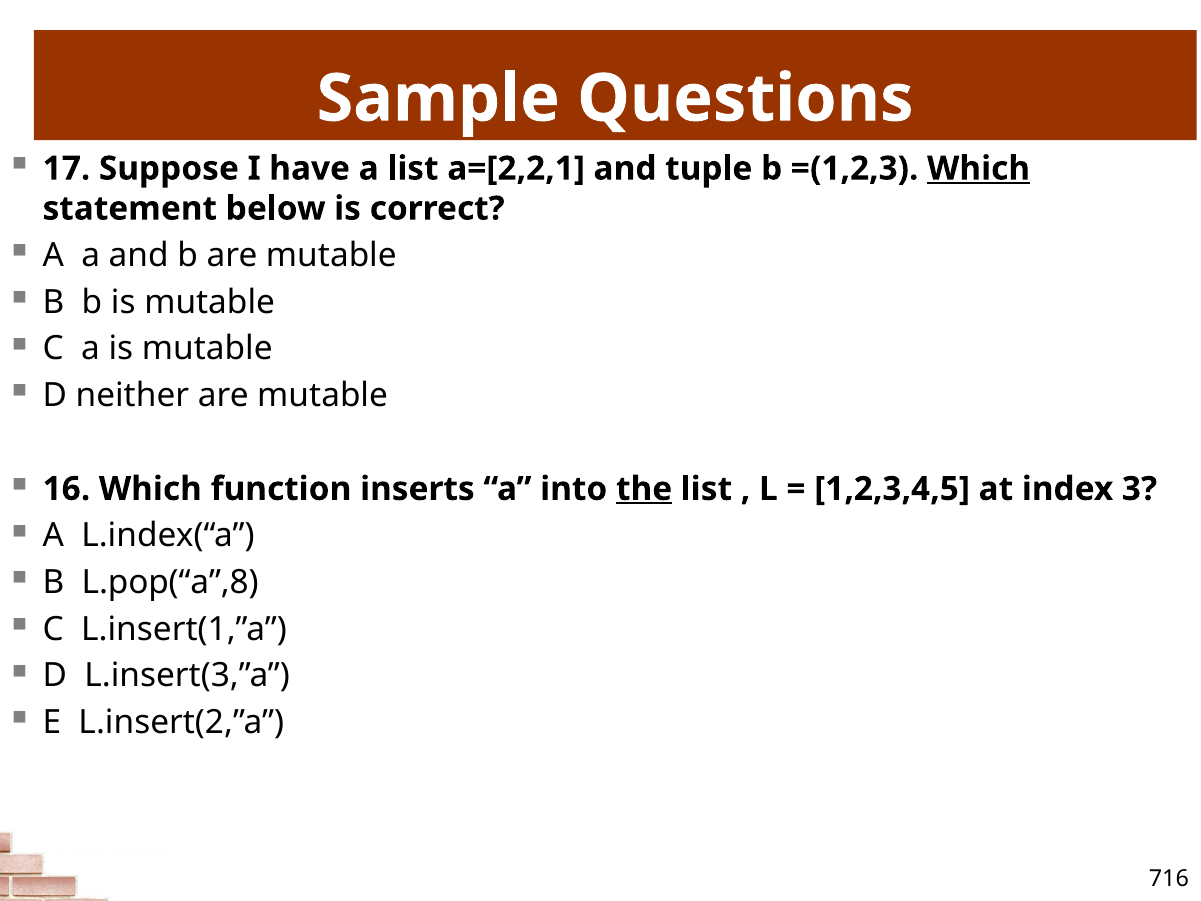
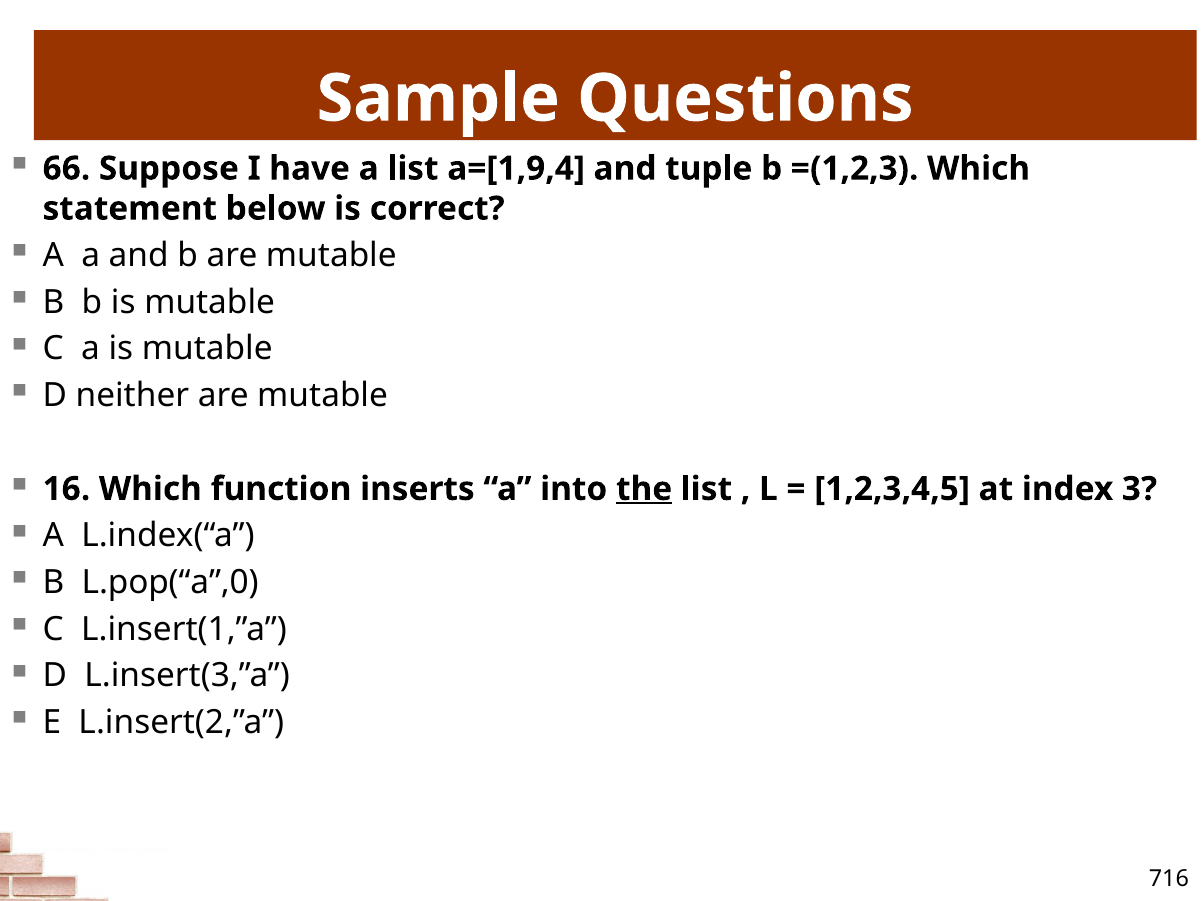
17: 17 -> 66 (66, 168)
a=[2,2,1: a=[2,2,1 -> a=[1,9,4 (516, 168)
Which underline: present -> none (979, 168)
L.pop(“a”,8: L.pop(“a”,8 -> L.pop(“a”,0 (170, 582)
